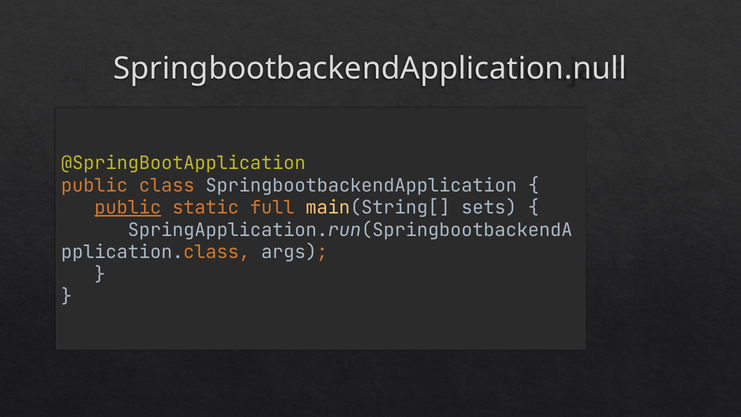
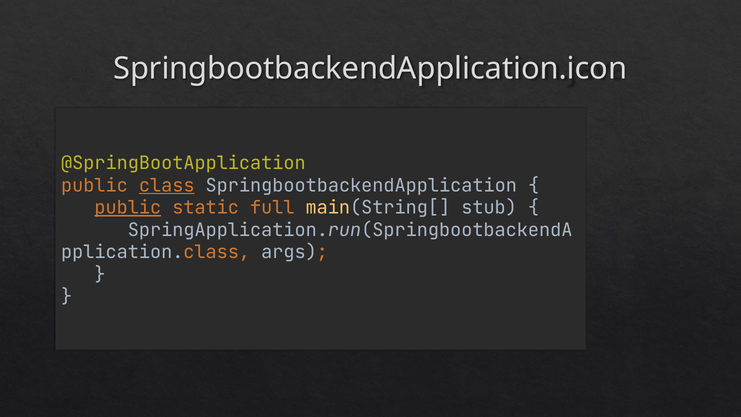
SpringbootbackendApplication.null: SpringbootbackendApplication.null -> SpringbootbackendApplication.icon (370, 69)
class underline: none -> present (167, 185)
sets: sets -> stub (489, 208)
